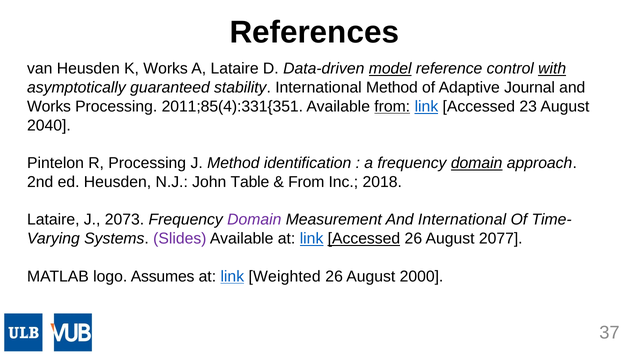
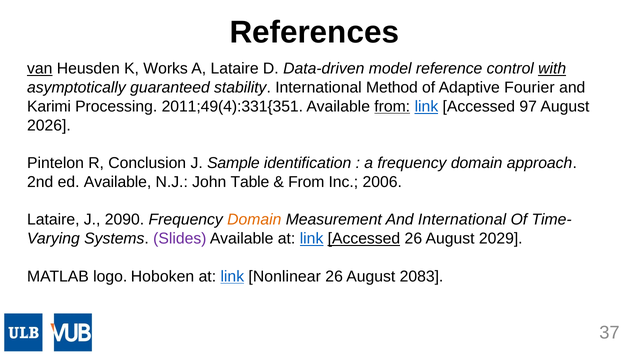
van underline: none -> present (40, 69)
model underline: present -> none (390, 69)
Journal: Journal -> Fourier (529, 88)
Works: Works -> Karimi (49, 106)
2011;85(4):331{351: 2011;85(4):331{351 -> 2011;49(4):331{351 (232, 106)
23: 23 -> 97 (528, 106)
2040: 2040 -> 2026 (49, 125)
R Processing: Processing -> Conclusion (147, 163)
J Method: Method -> Sample (233, 163)
domain underline: present -> none (477, 163)
ed Heusden: Heusden -> Available (118, 182)
2018: 2018 -> 2006 (382, 182)
2073: 2073 -> 2090 (124, 220)
Domain colour: purple -> orange (254, 220)
2077: 2077 -> 2029 (501, 239)
Assumes: Assumes -> Hoboken (163, 276)
Weighted: Weighted -> Nonlinear (285, 276)
2000: 2000 -> 2083 (422, 276)
